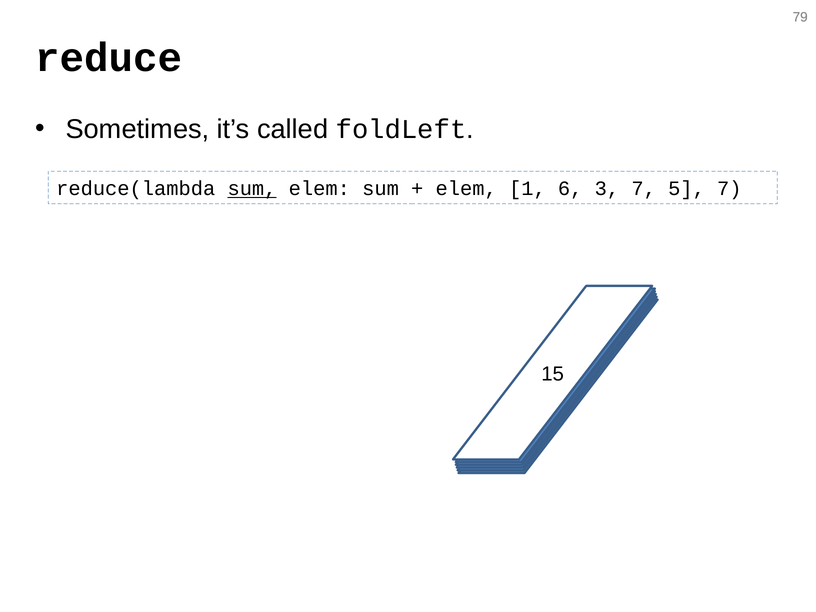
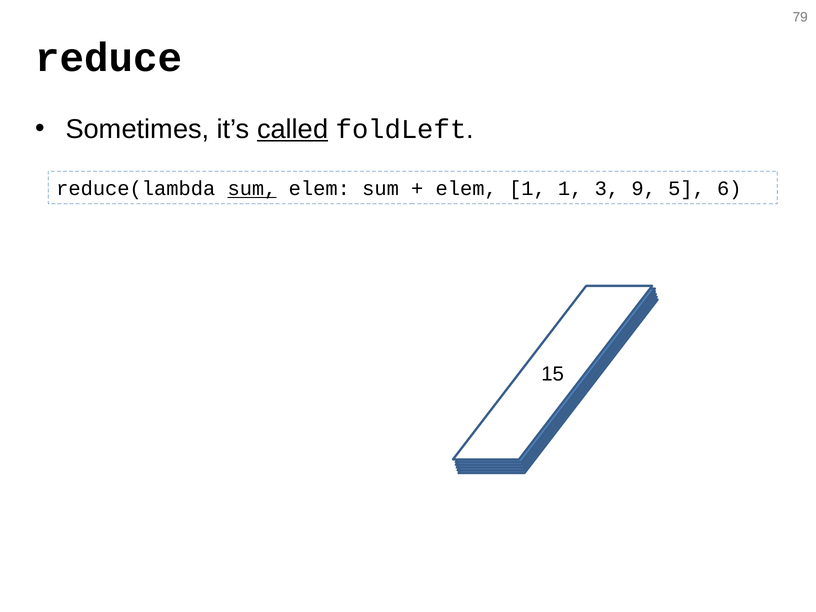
called underline: none -> present (293, 129)
1 6: 6 -> 1 (570, 189)
3 7: 7 -> 9 (644, 189)
5 7: 7 -> 6 (729, 189)
